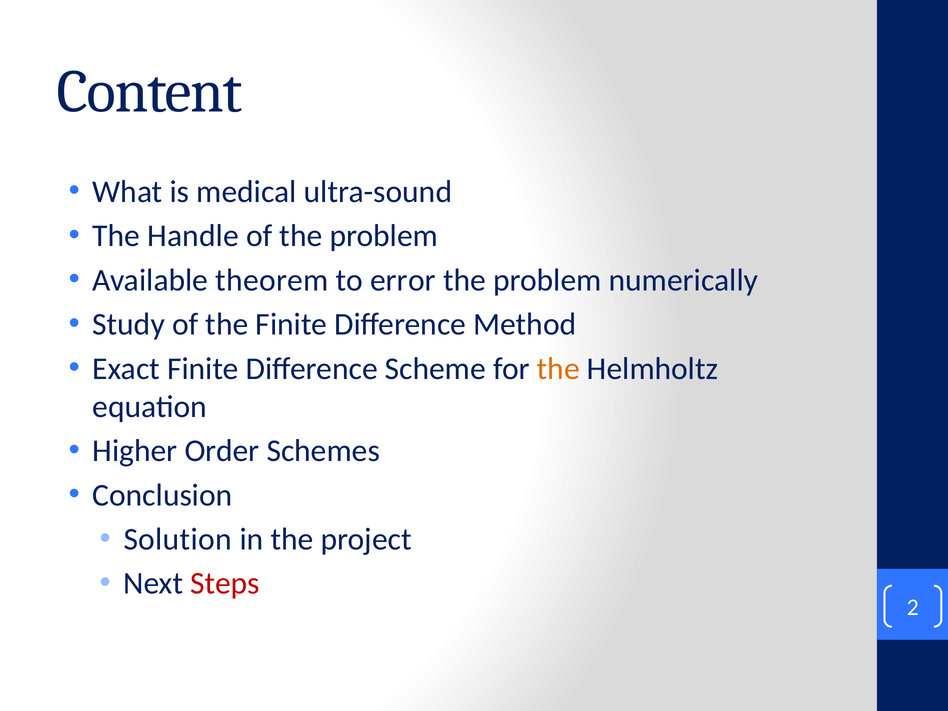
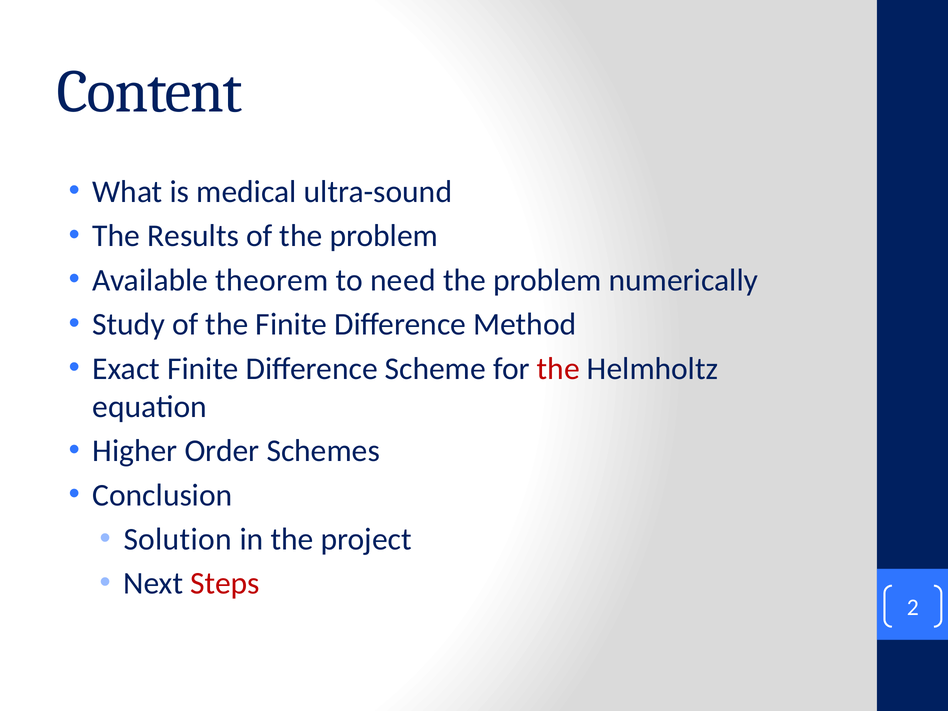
Handle: Handle -> Results (193, 236)
error: error -> need (403, 280)
the colour: orange -> red (558, 369)
